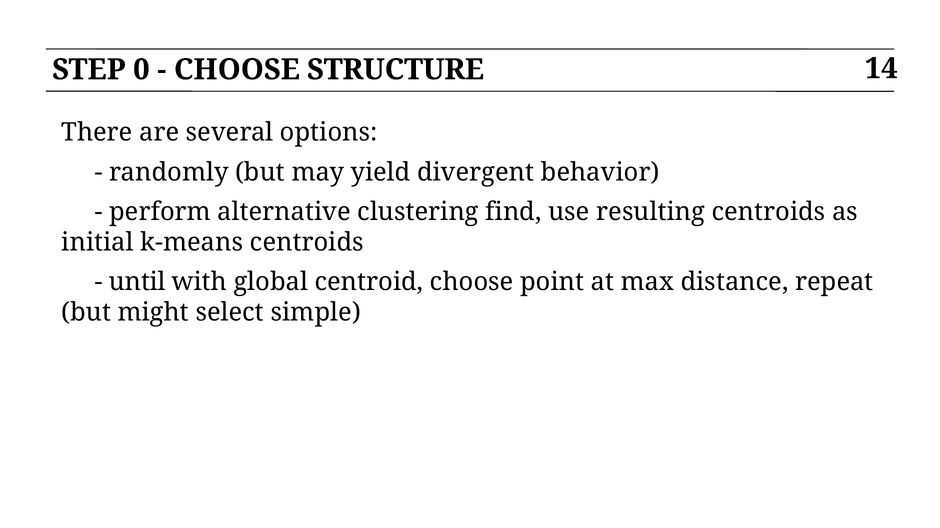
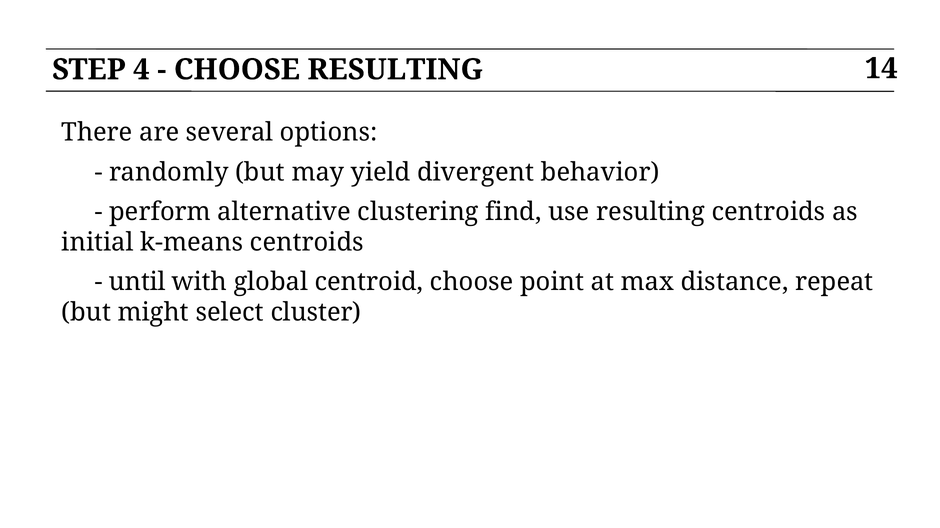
0: 0 -> 4 (141, 70)
CHOOSE STRUCTURE: STRUCTURE -> RESULTING (395, 70)
simple: simple -> cluster (316, 312)
